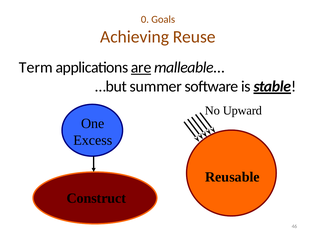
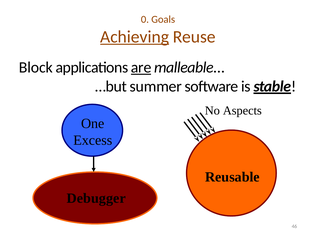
Achieving underline: none -> present (135, 37)
Term: Term -> Block (36, 67)
Upward: Upward -> Aspects (242, 111)
Construct: Construct -> Debugger (96, 198)
